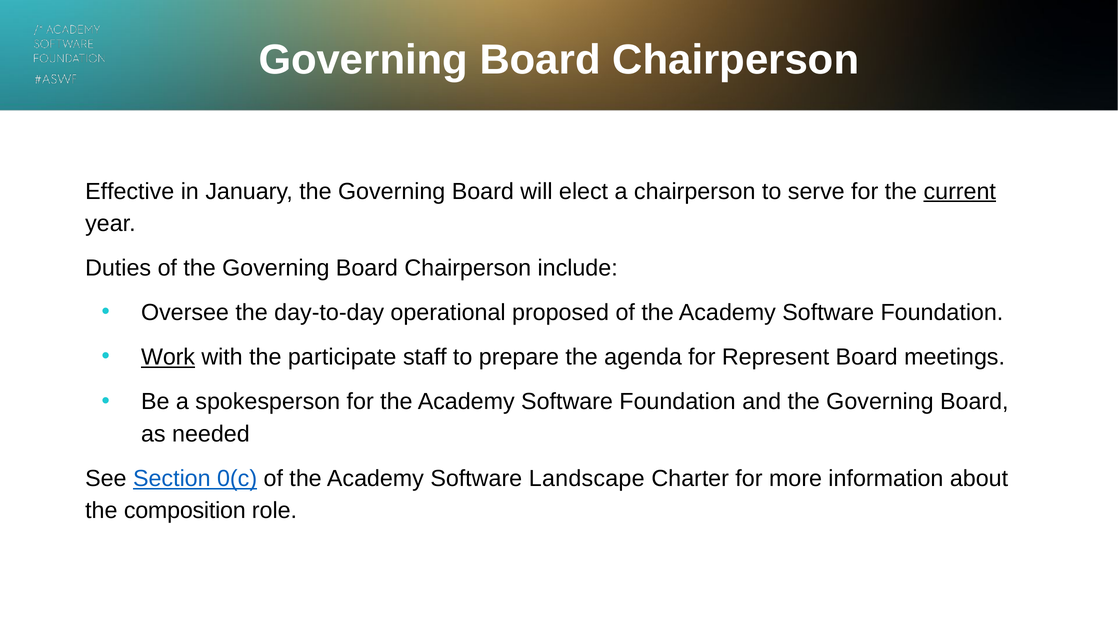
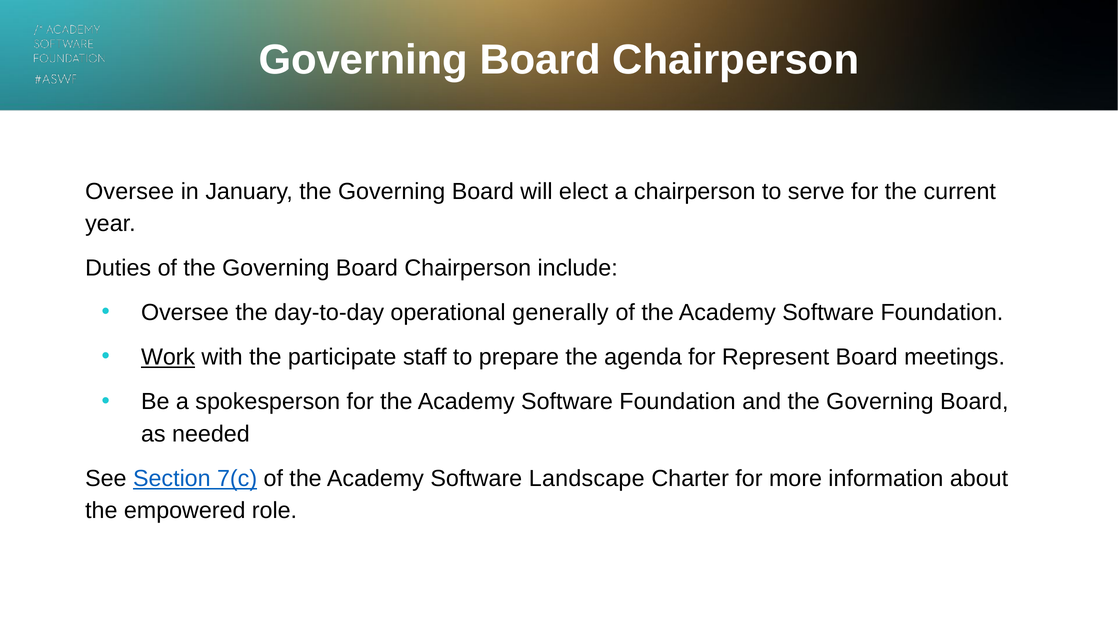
Effective: Effective -> Oversee (130, 191)
current underline: present -> none (960, 191)
proposed: proposed -> generally (560, 313)
0(c: 0(c -> 7(c (237, 478)
composition: composition -> empowered (185, 510)
